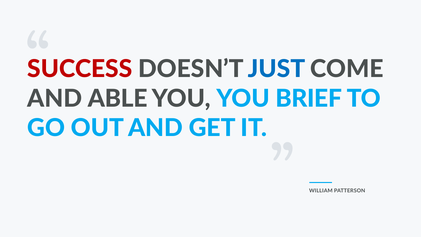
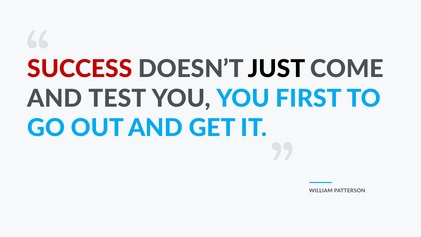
JUST colour: blue -> black (277, 69)
ABLE: ABLE -> TEST (117, 99)
BRIEF: BRIEF -> FIRST (309, 99)
